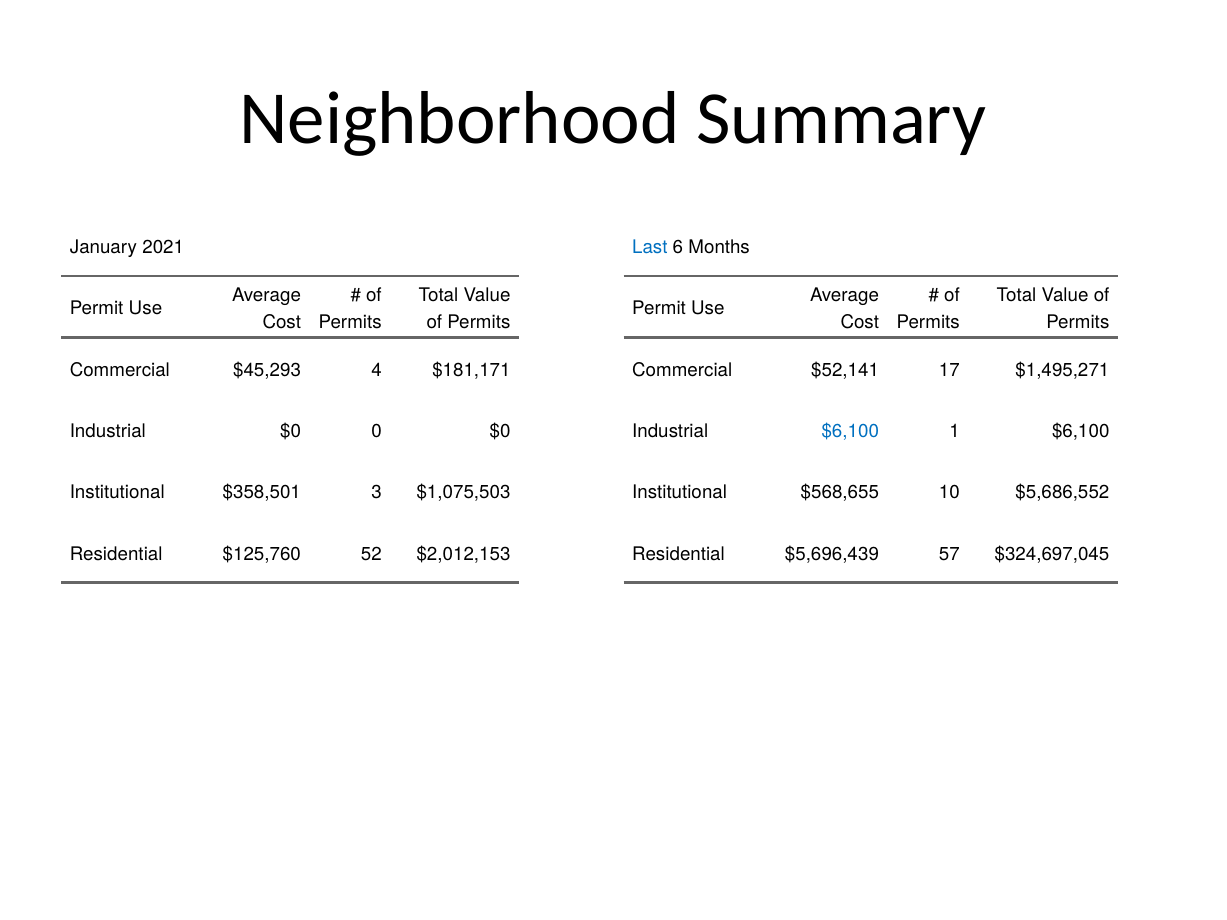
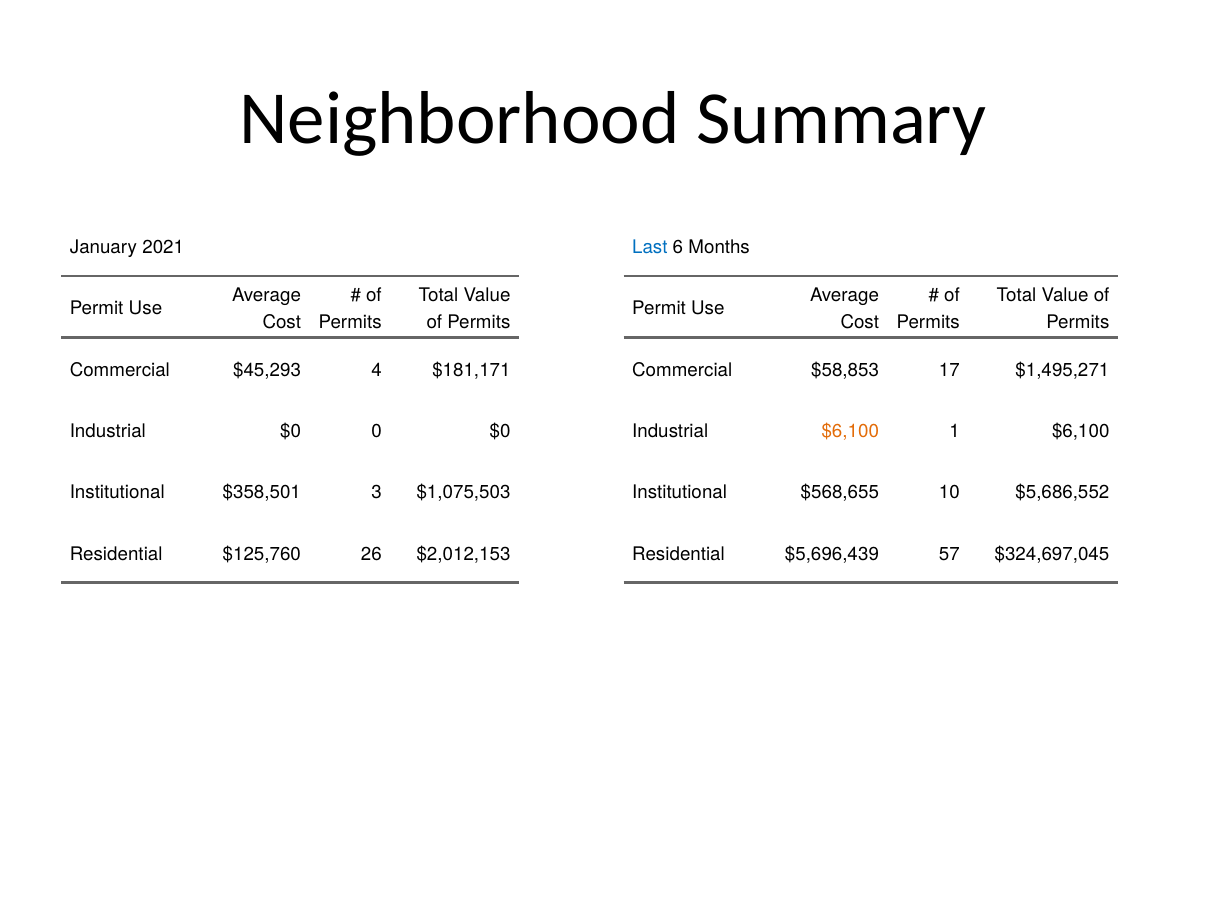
$52,141: $52,141 -> $58,853 (845, 370)
$6,100 colour: blue -> orange (850, 431)
52: 52 -> 26 (371, 554)
